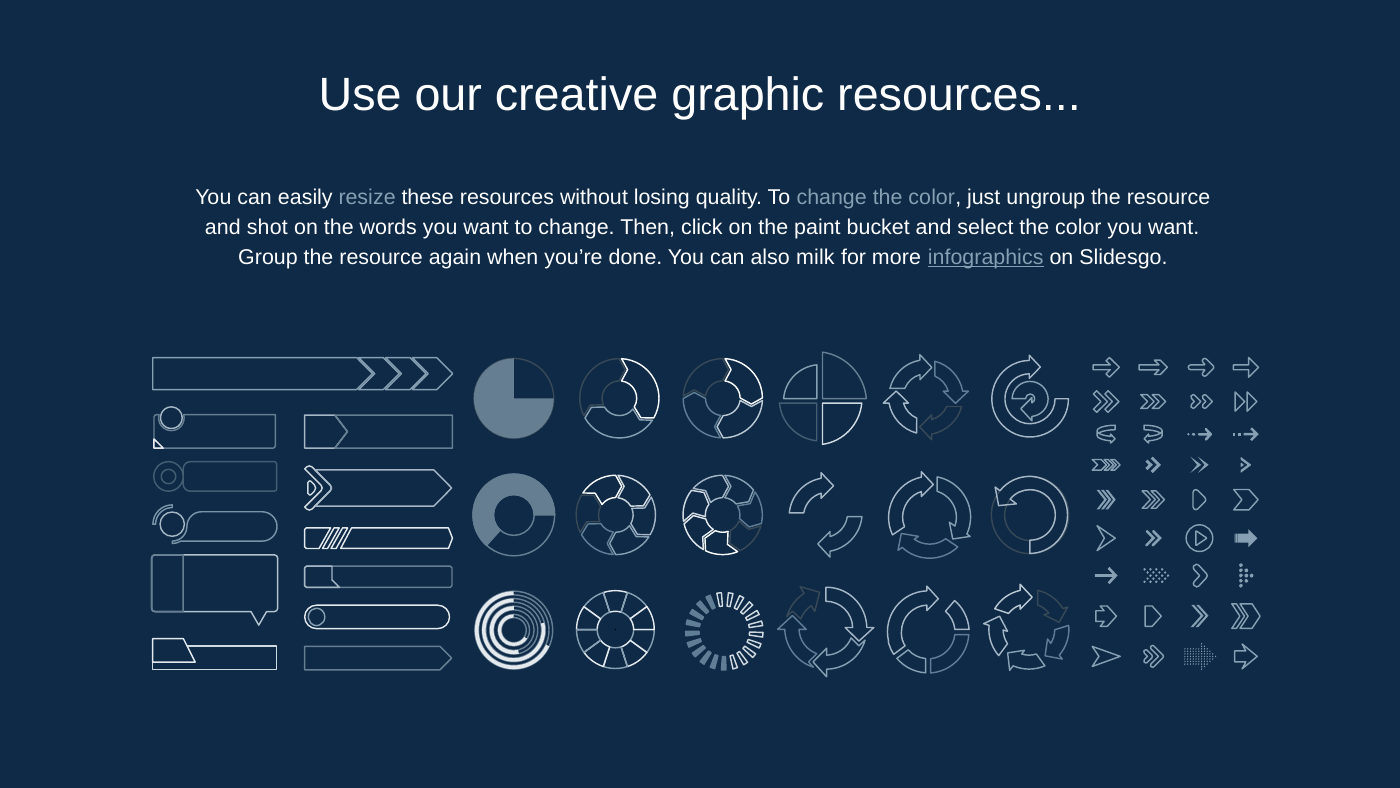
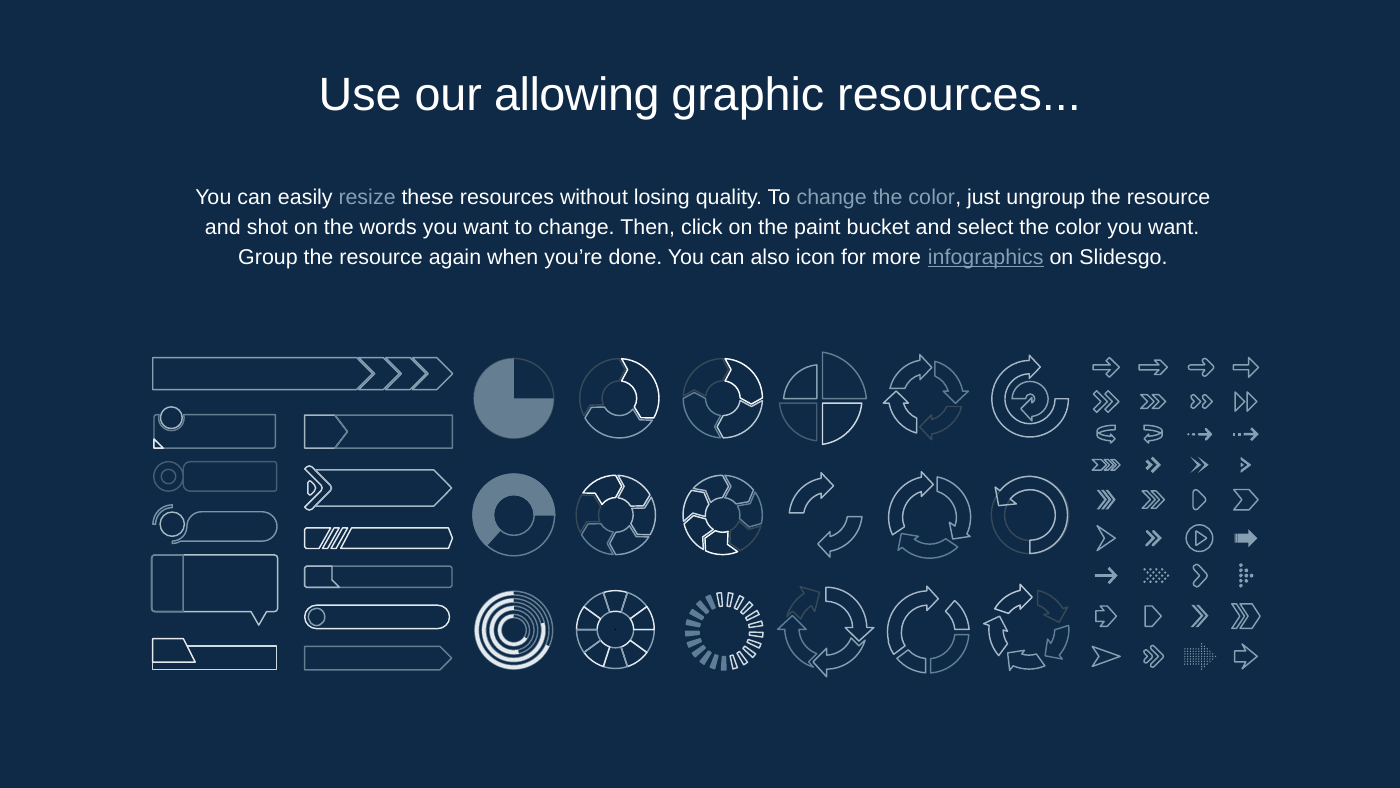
creative: creative -> allowing (577, 95)
milk: milk -> icon (815, 257)
